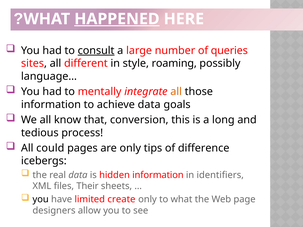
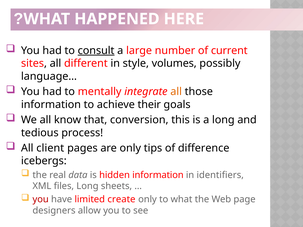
HAPPENED underline: present -> none (117, 19)
queries: queries -> current (229, 51)
roaming: roaming -> volumes (174, 63)
achieve data: data -> their (149, 105)
could: could -> client (50, 148)
files Their: Their -> Long (87, 186)
you colour: black -> red (41, 200)
